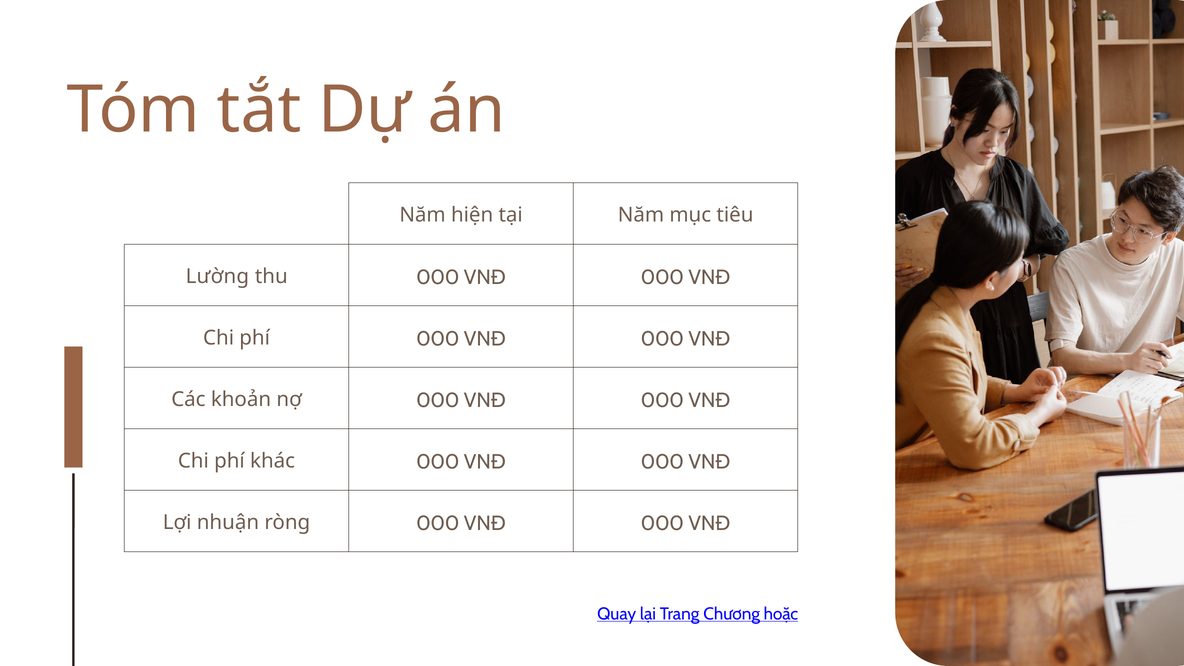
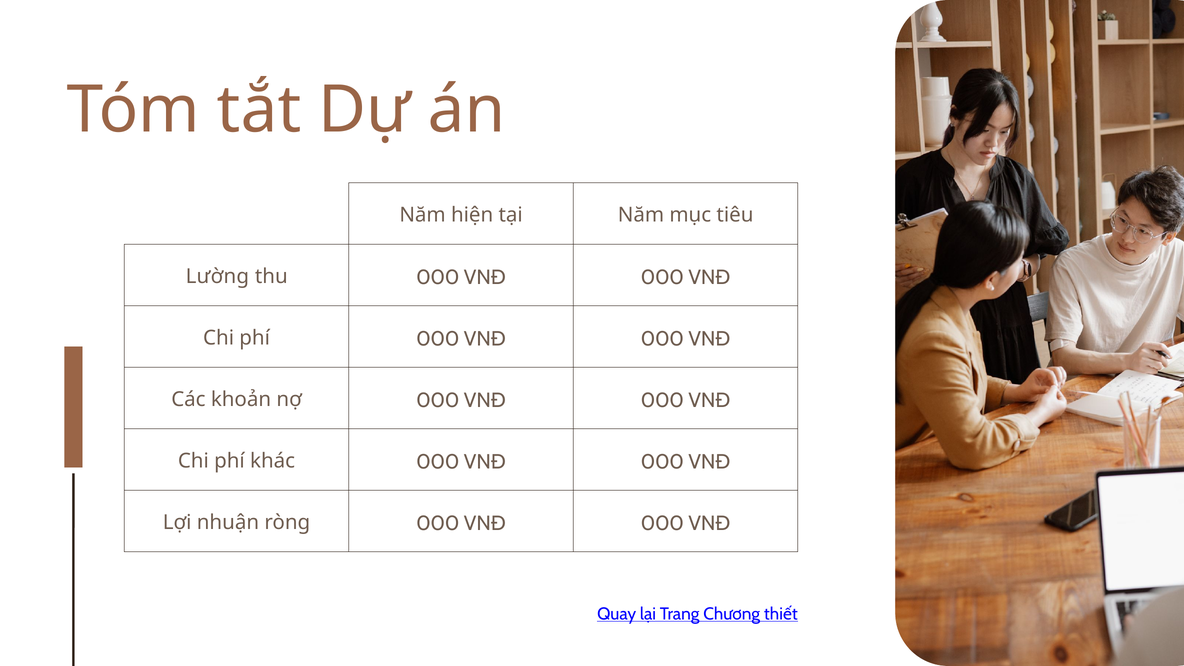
hoặc: hoặc -> thiết (781, 614)
